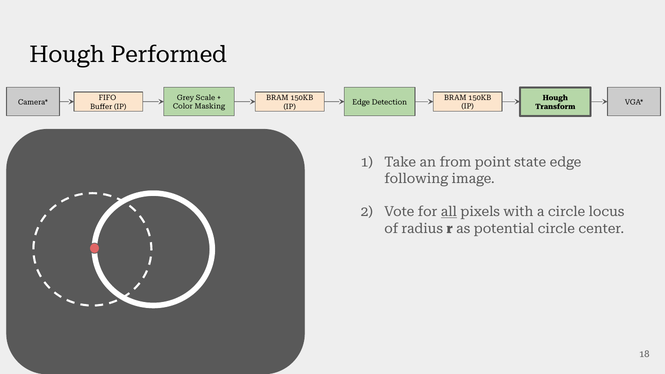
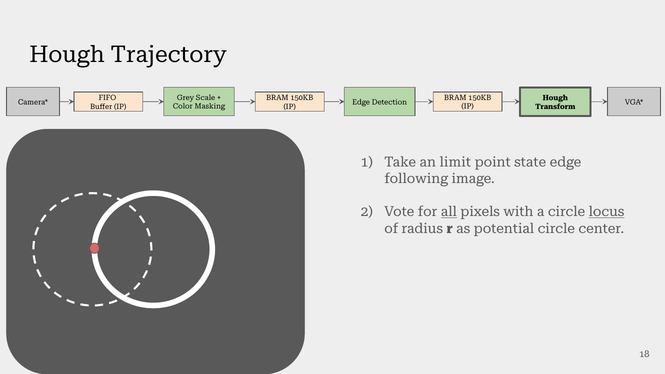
Performed: Performed -> Trajectory (169, 54)
from: from -> limit (455, 162)
locus underline: none -> present (607, 212)
